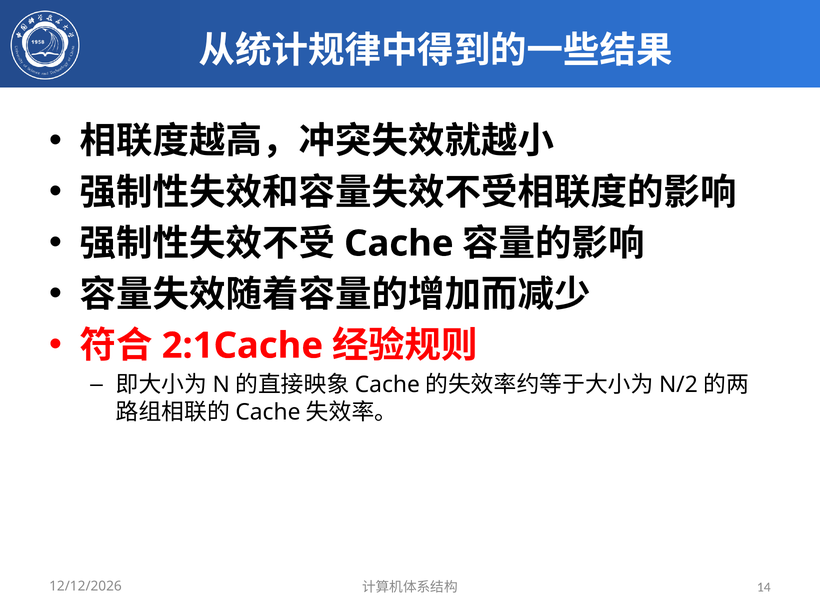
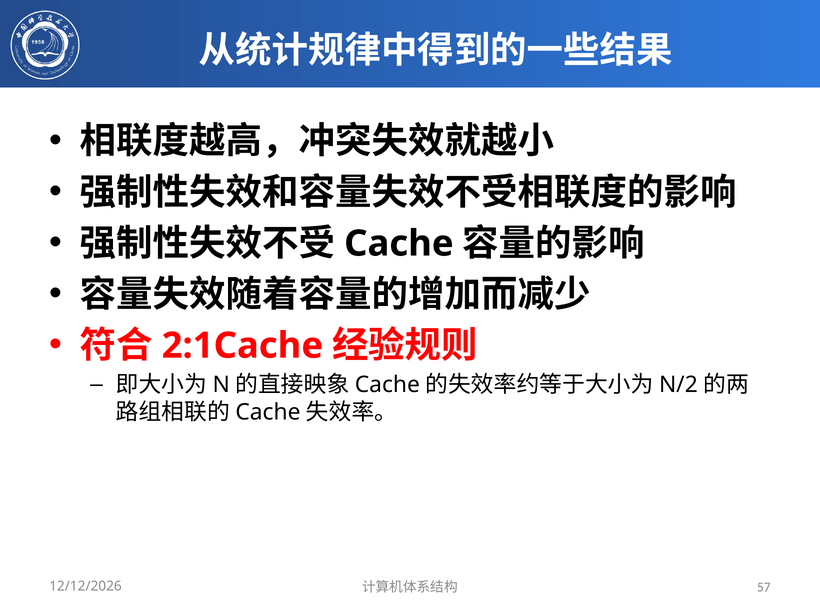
14: 14 -> 57 (764, 587)
